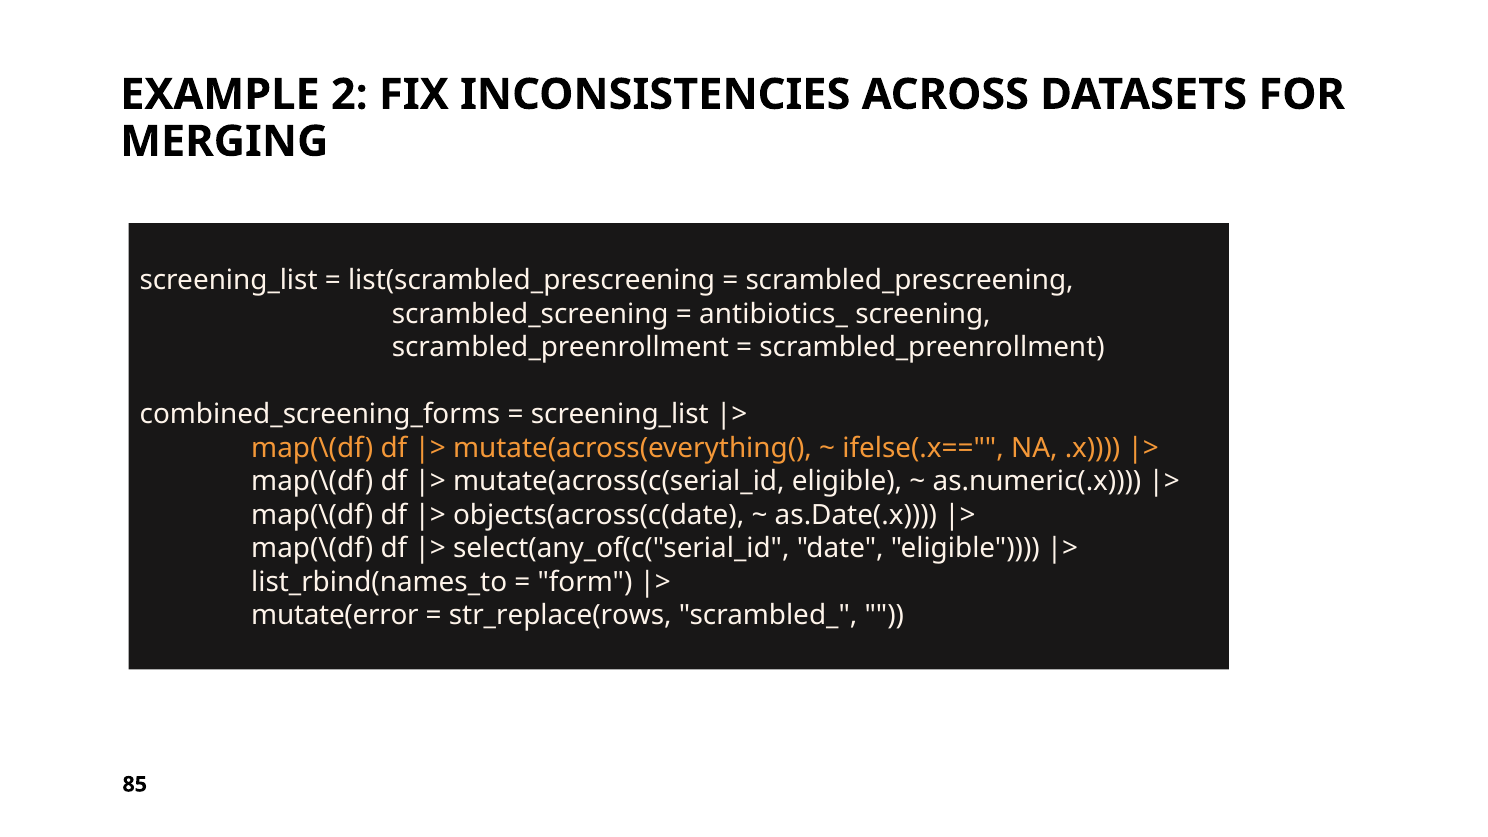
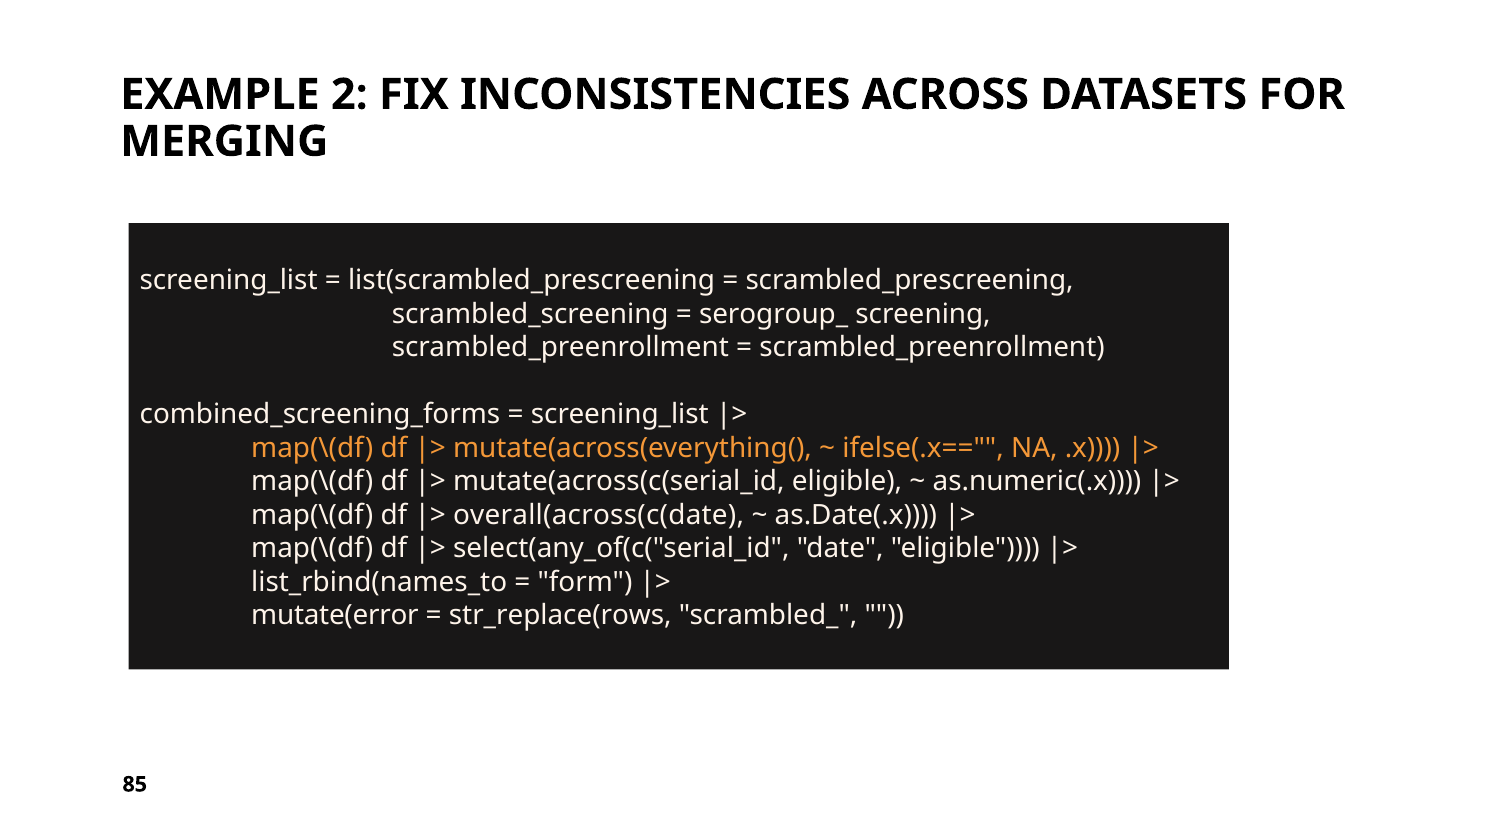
antibiotics_: antibiotics_ -> serogroup_ (774, 314)
objects(across(c(date: objects(across(c(date -> overall(across(c(date (599, 515)
